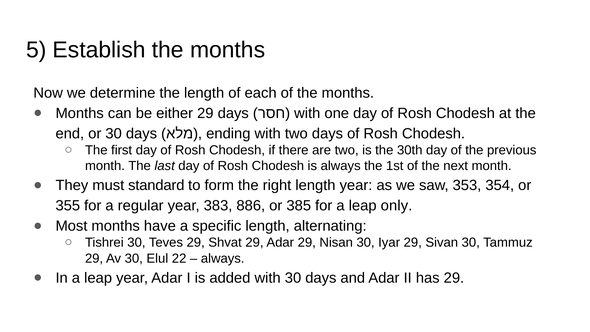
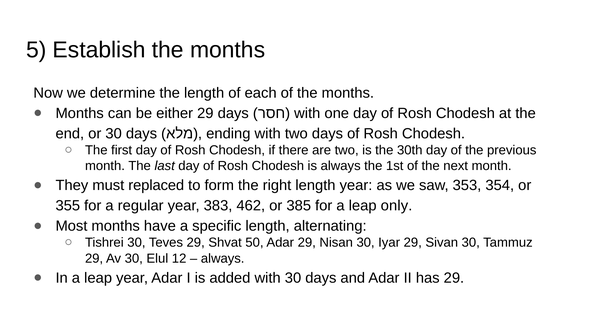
standard: standard -> replaced (156, 185)
886: 886 -> 462 (251, 206)
Shvat 29: 29 -> 50 (254, 243)
22: 22 -> 12 (179, 258)
